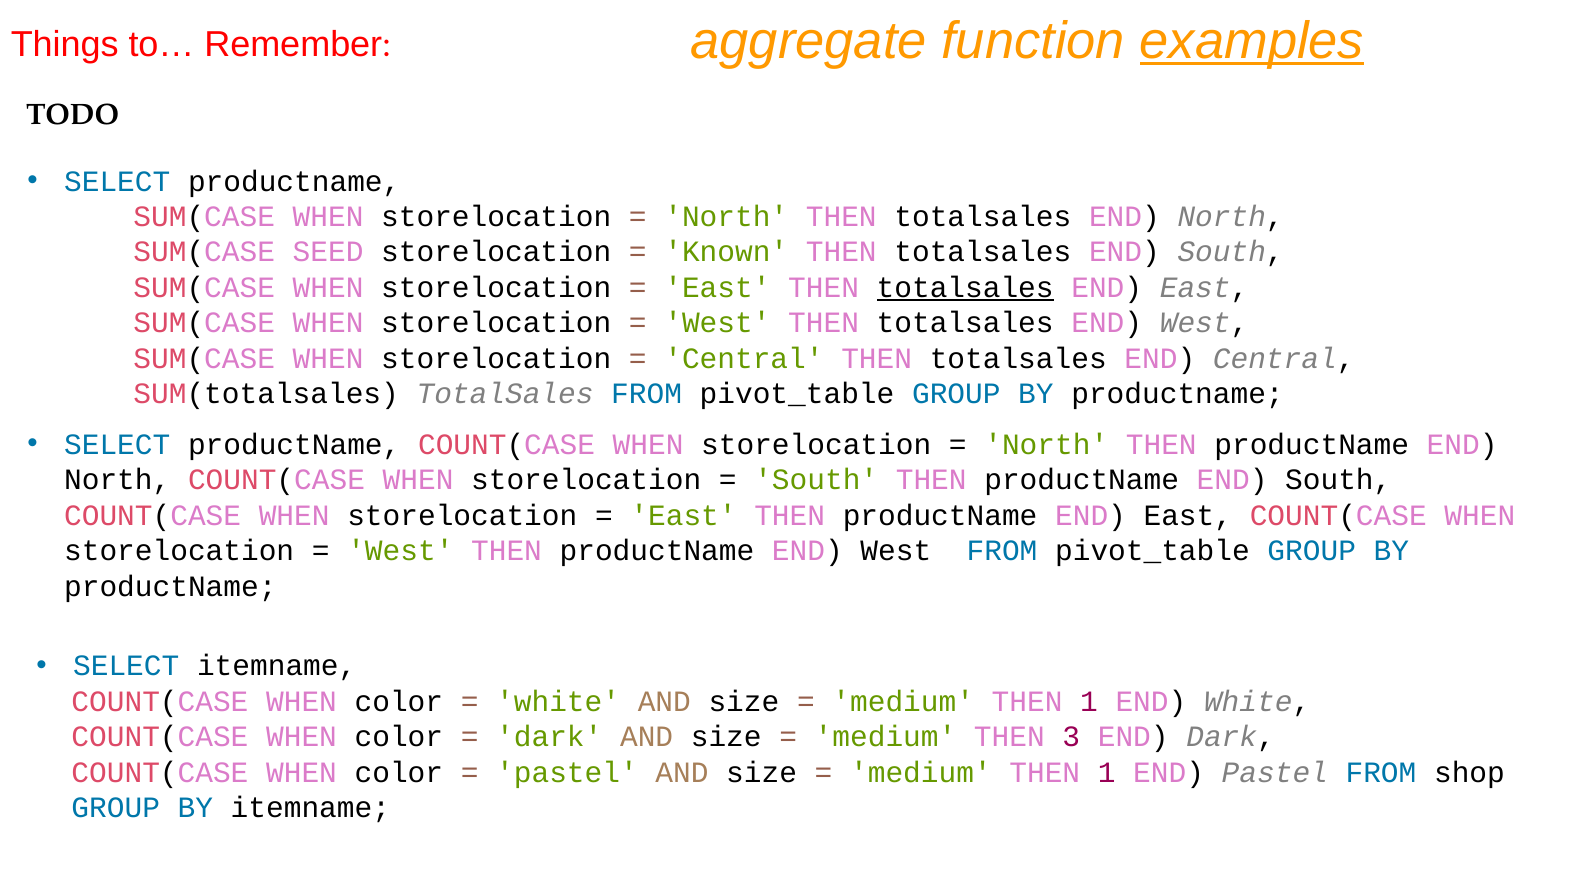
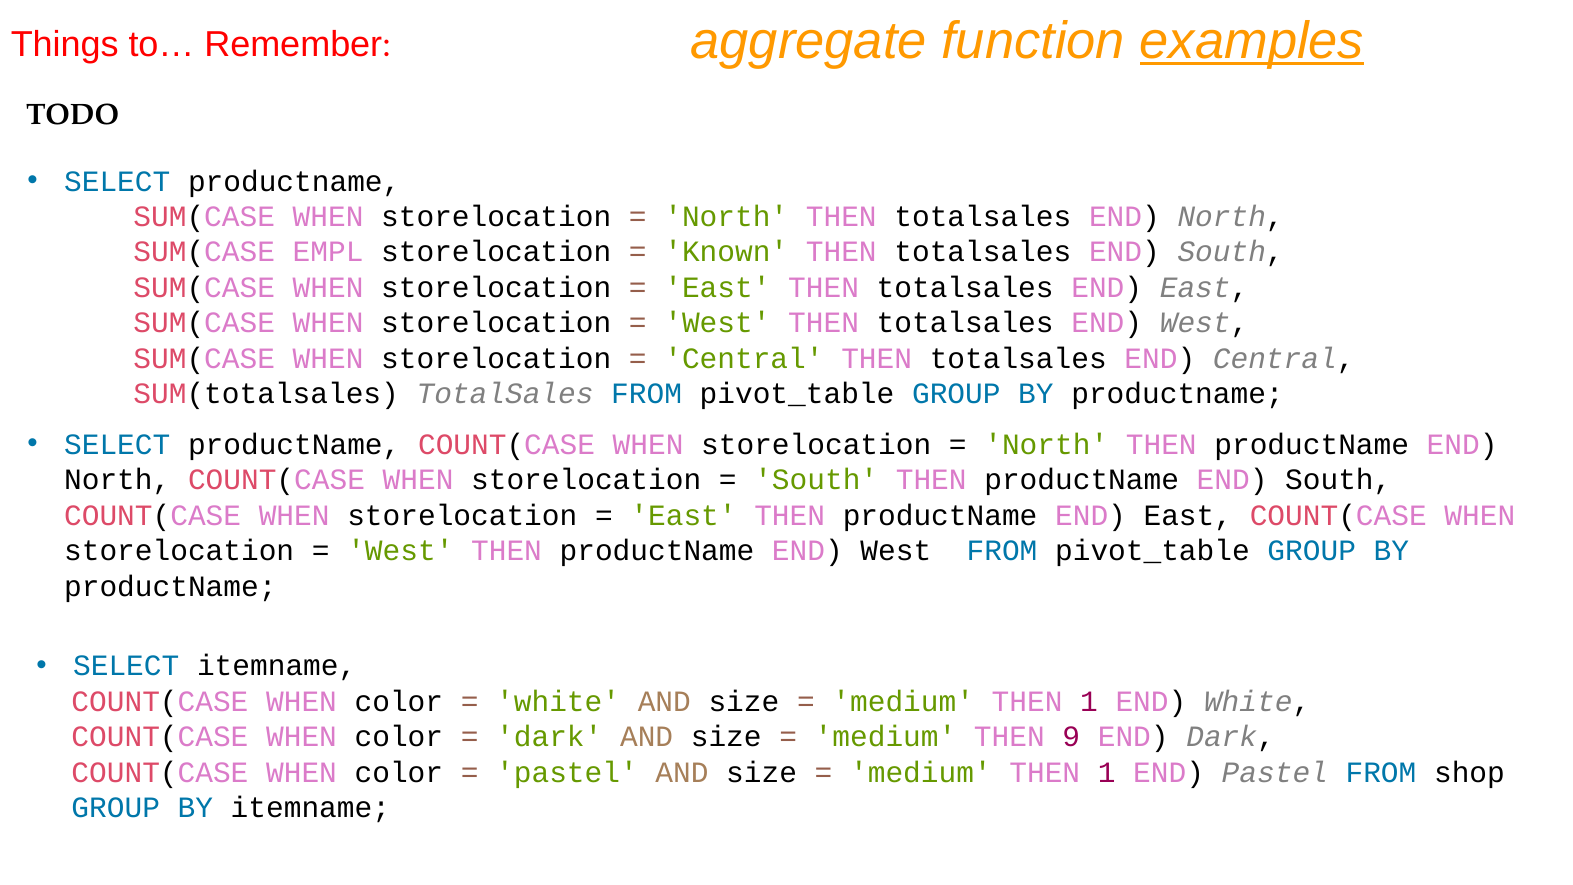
SEED: SEED -> EMPL (328, 252)
totalsales underline: present -> none (965, 287)
3: 3 -> 9 (1071, 737)
